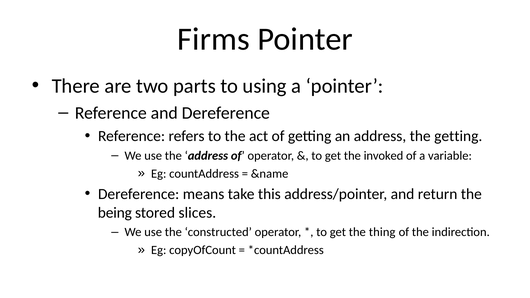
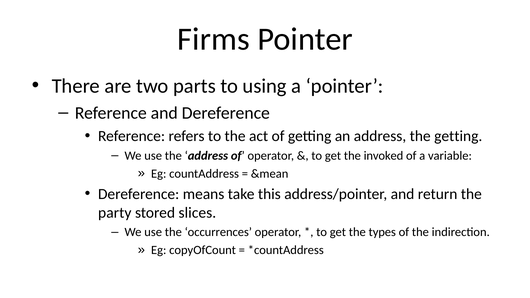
&name: &name -> &mean (270, 174)
being: being -> party (115, 213)
constructed: constructed -> occurrences (218, 232)
thing: thing -> types (382, 232)
